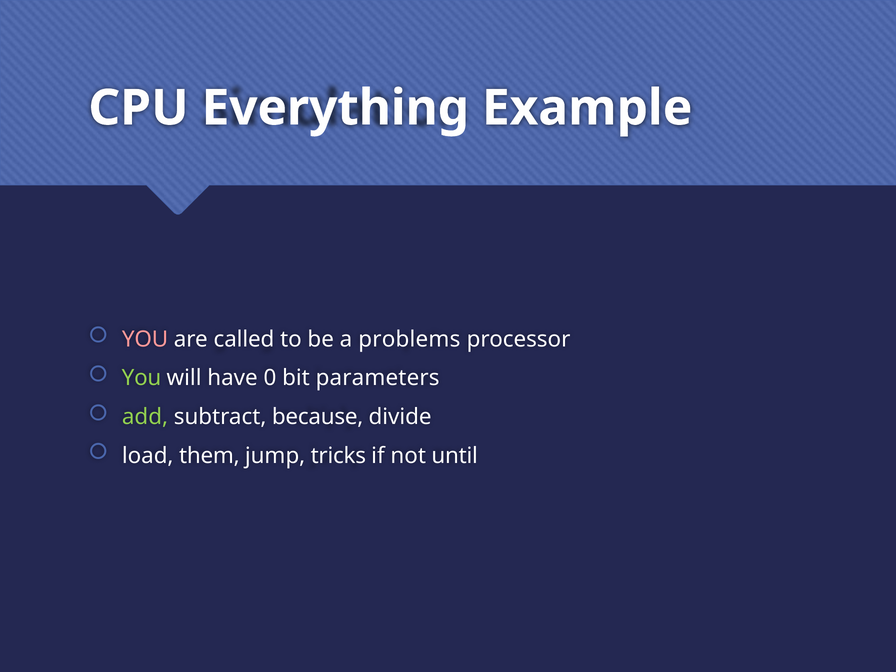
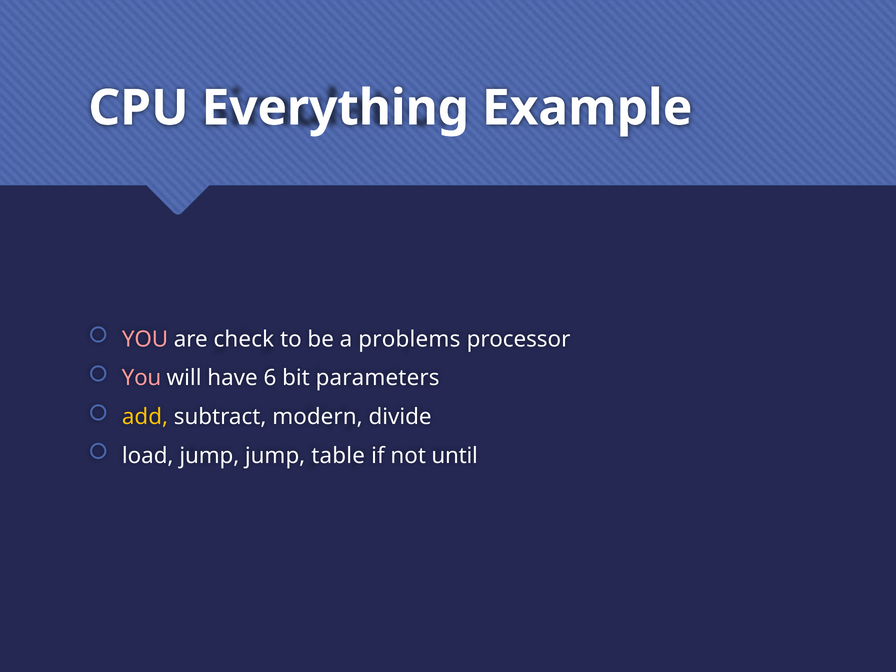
called: called -> check (244, 339)
You colour: light green -> pink (142, 378)
0: 0 -> 6 (270, 378)
add colour: light green -> yellow (145, 417)
because: because -> modern (317, 417)
load them: them -> jump (209, 456)
tricks: tricks -> table (338, 456)
